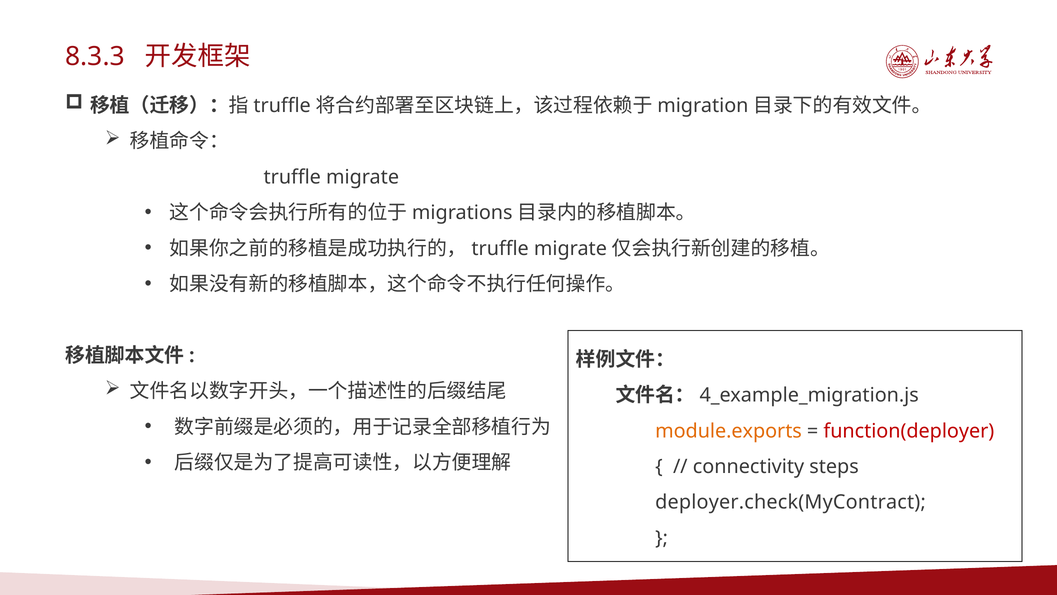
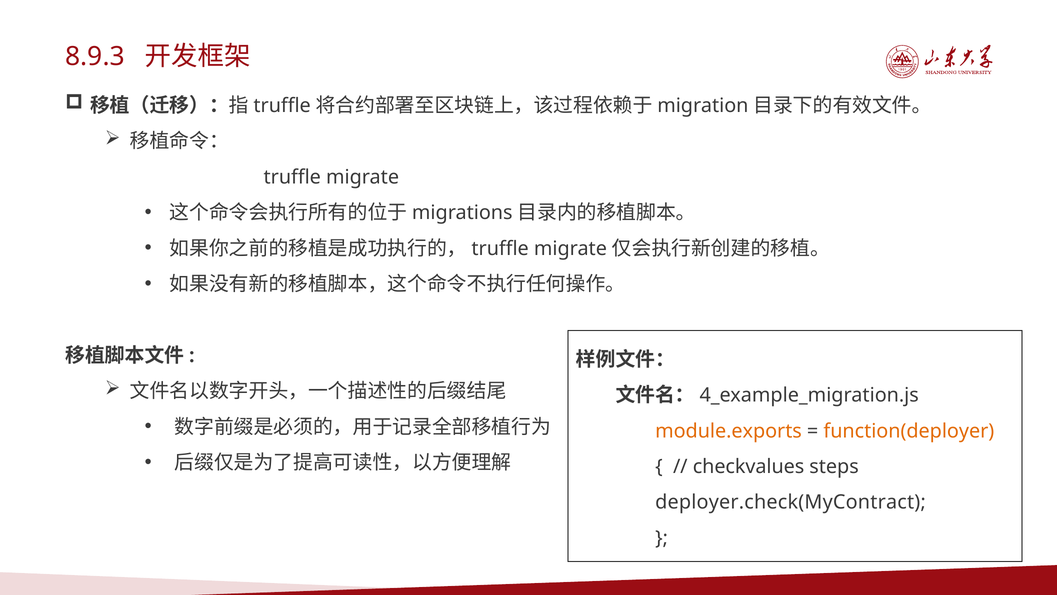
8.3.3: 8.3.3 -> 8.9.3 (95, 56)
function(deployer colour: red -> orange (909, 431)
connectivity: connectivity -> checkvalues (749, 466)
